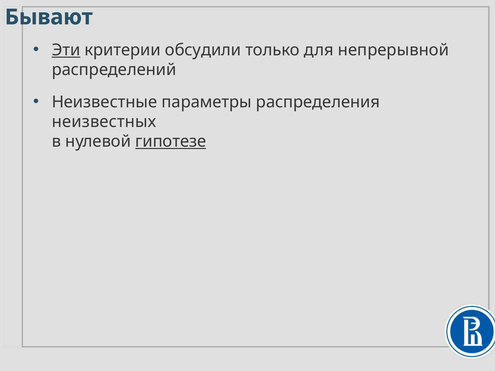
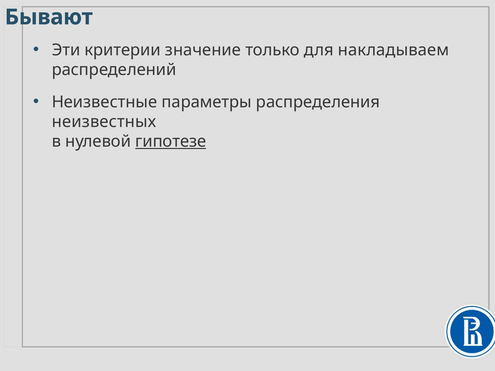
Эти underline: present -> none (66, 50)
обсудили: обсудили -> значение (203, 50)
непрерывной: непрерывной -> накладываем (393, 50)
